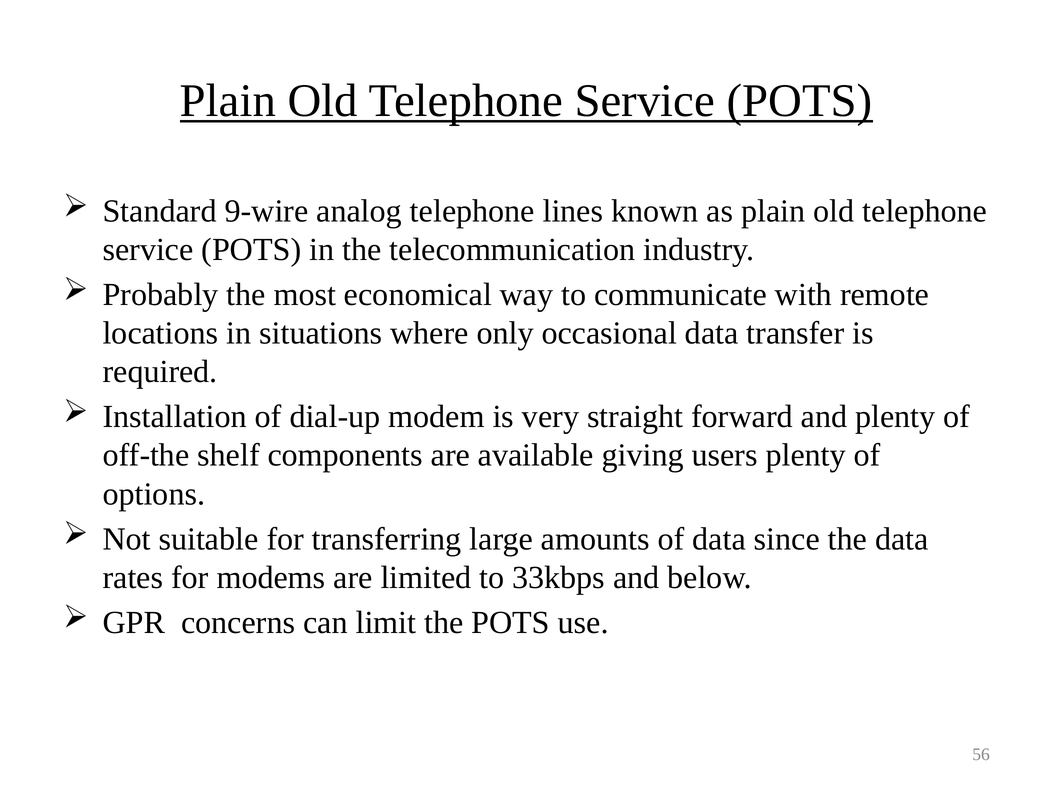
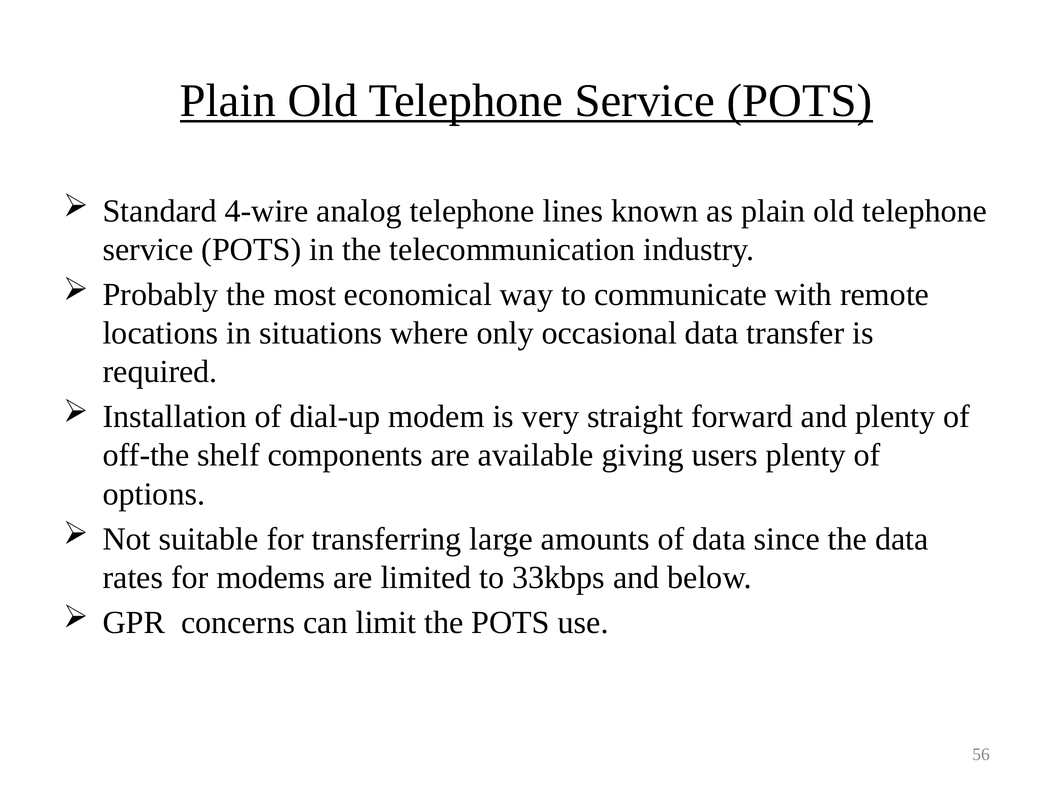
9-wire: 9-wire -> 4-wire (267, 211)
